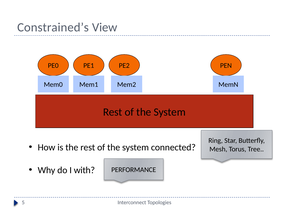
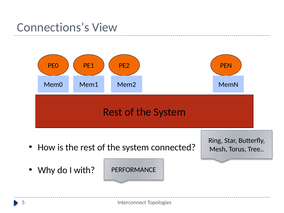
Constrained’s: Constrained’s -> Connections’s (53, 27)
